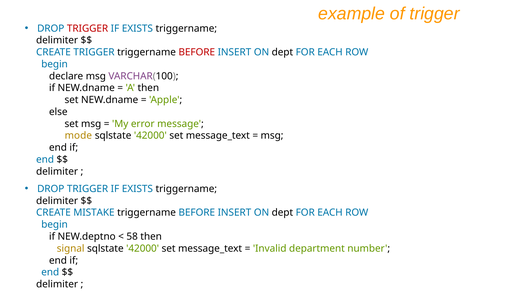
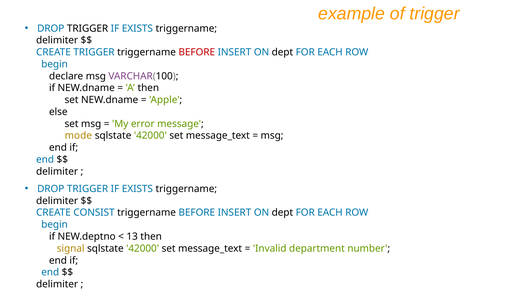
TRIGGER colour: red -> black (88, 28)
MISTAKE: MISTAKE -> CONSIST (94, 213)
58: 58 -> 13 (132, 237)
